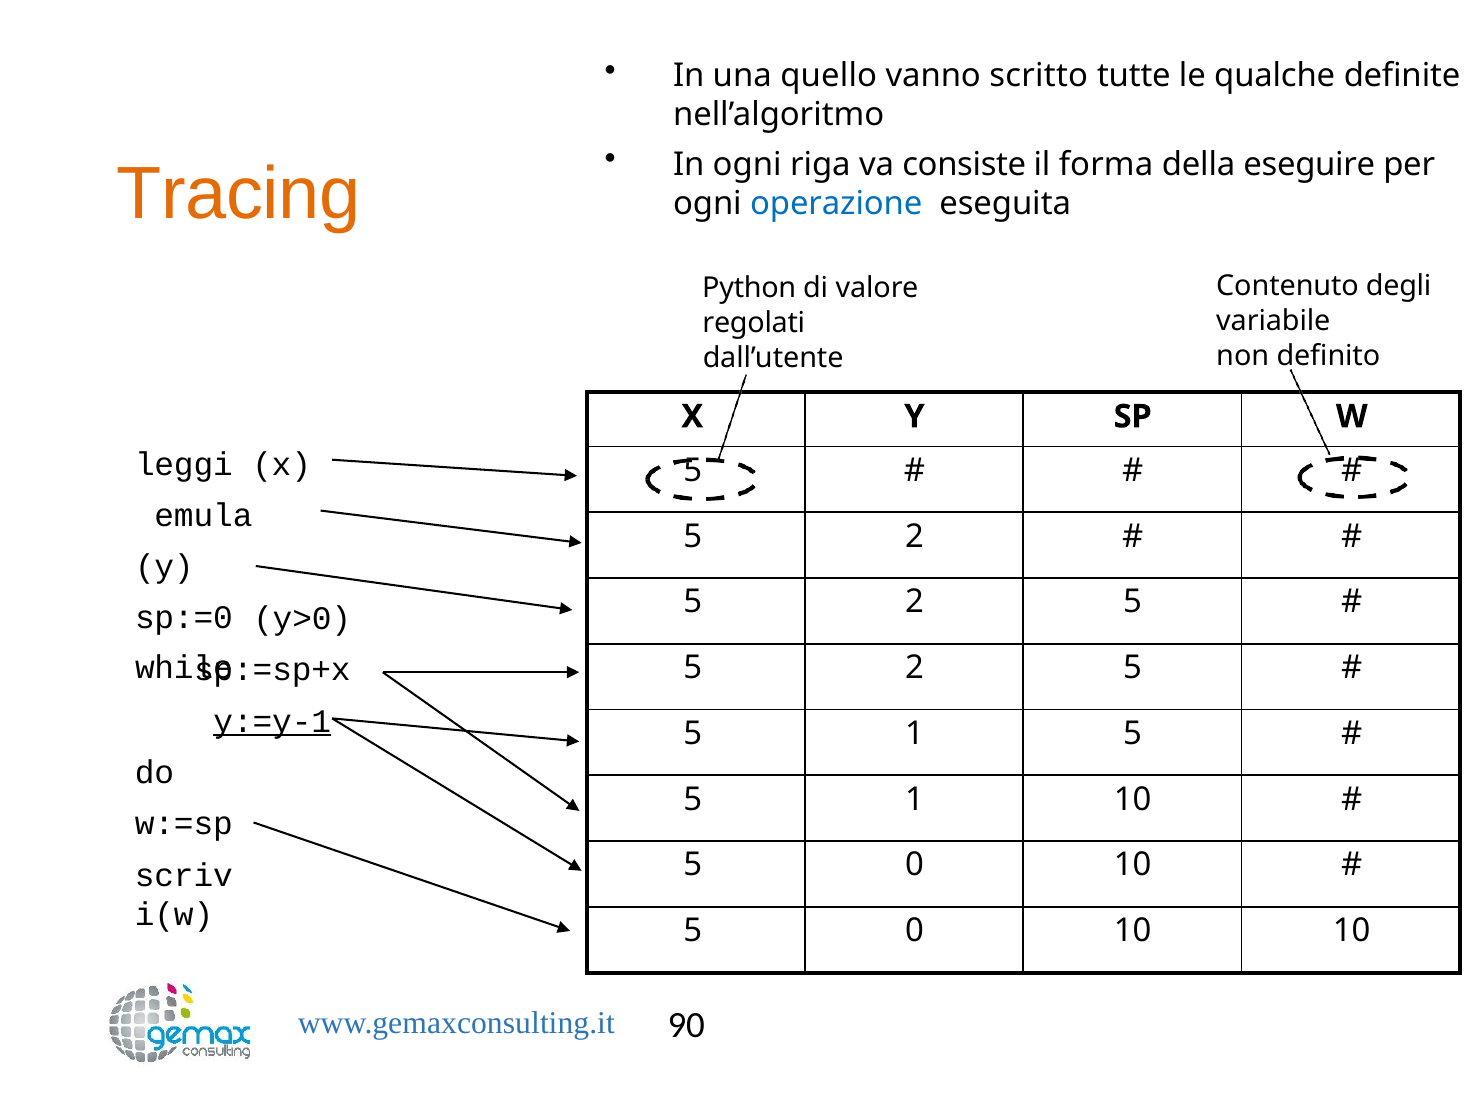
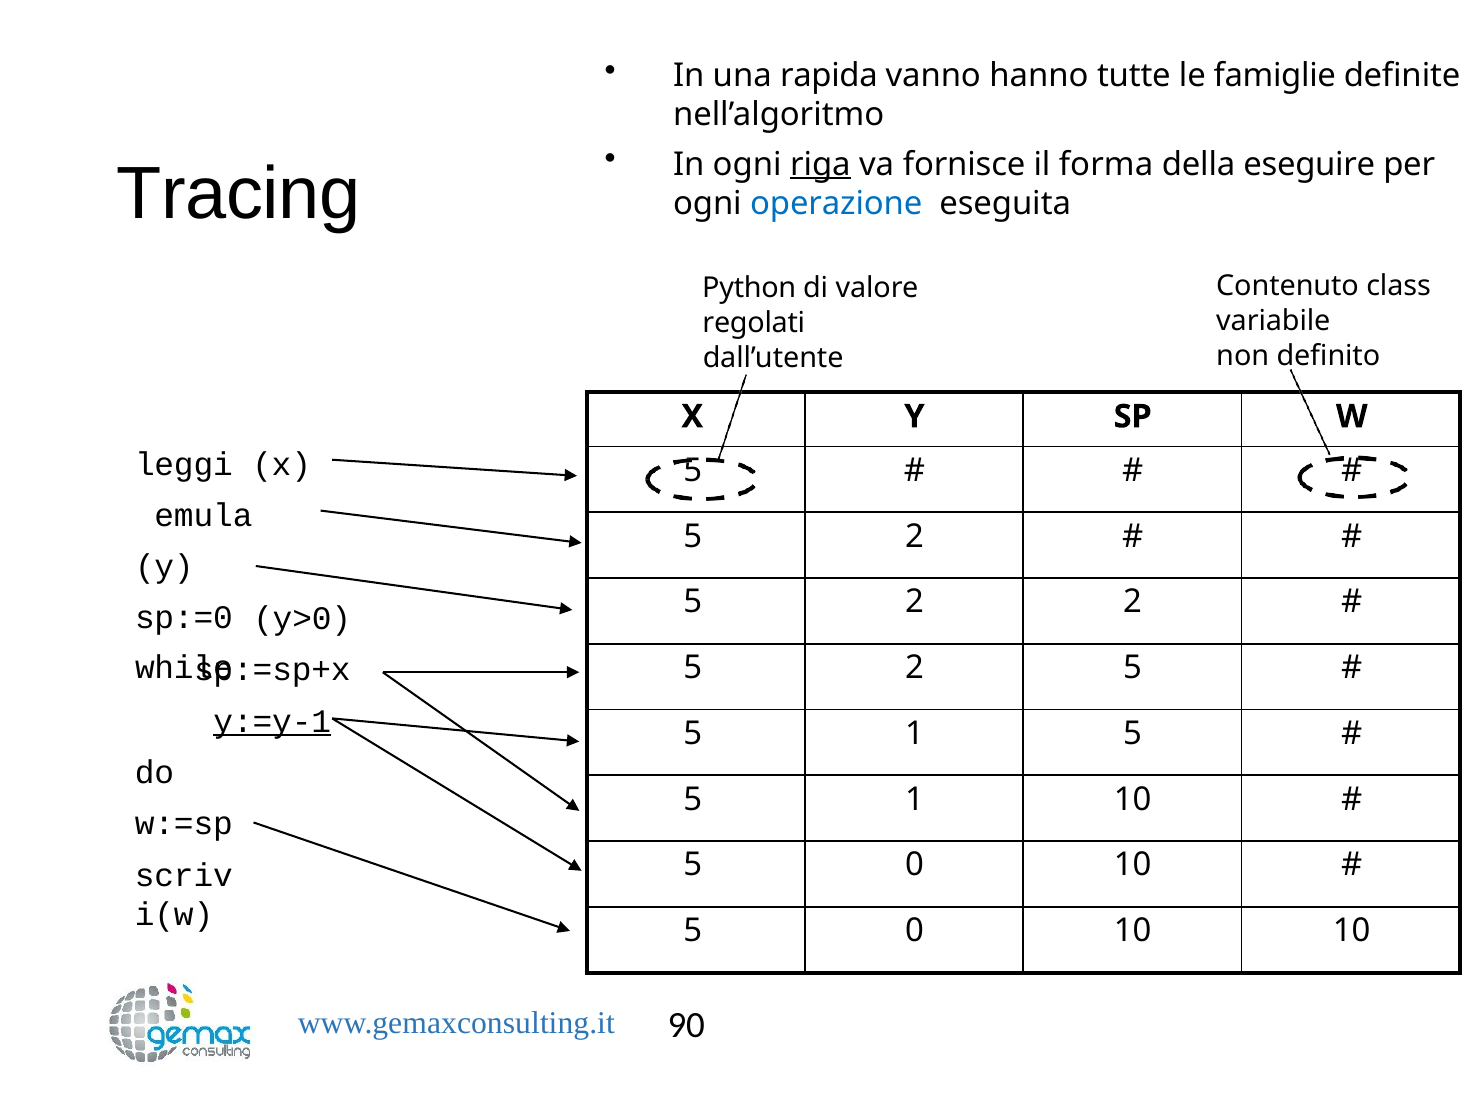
quello: quello -> rapida (829, 76)
scritto: scritto -> hanno (1039, 76)
qualche: qualche -> famiglie (1275, 76)
riga underline: none -> present (820, 164)
consiste: consiste -> fornisce (964, 164)
Tracing colour: orange -> black (239, 194)
degli: degli -> class (1399, 286)
5: 5 -> 2 (1133, 602)
